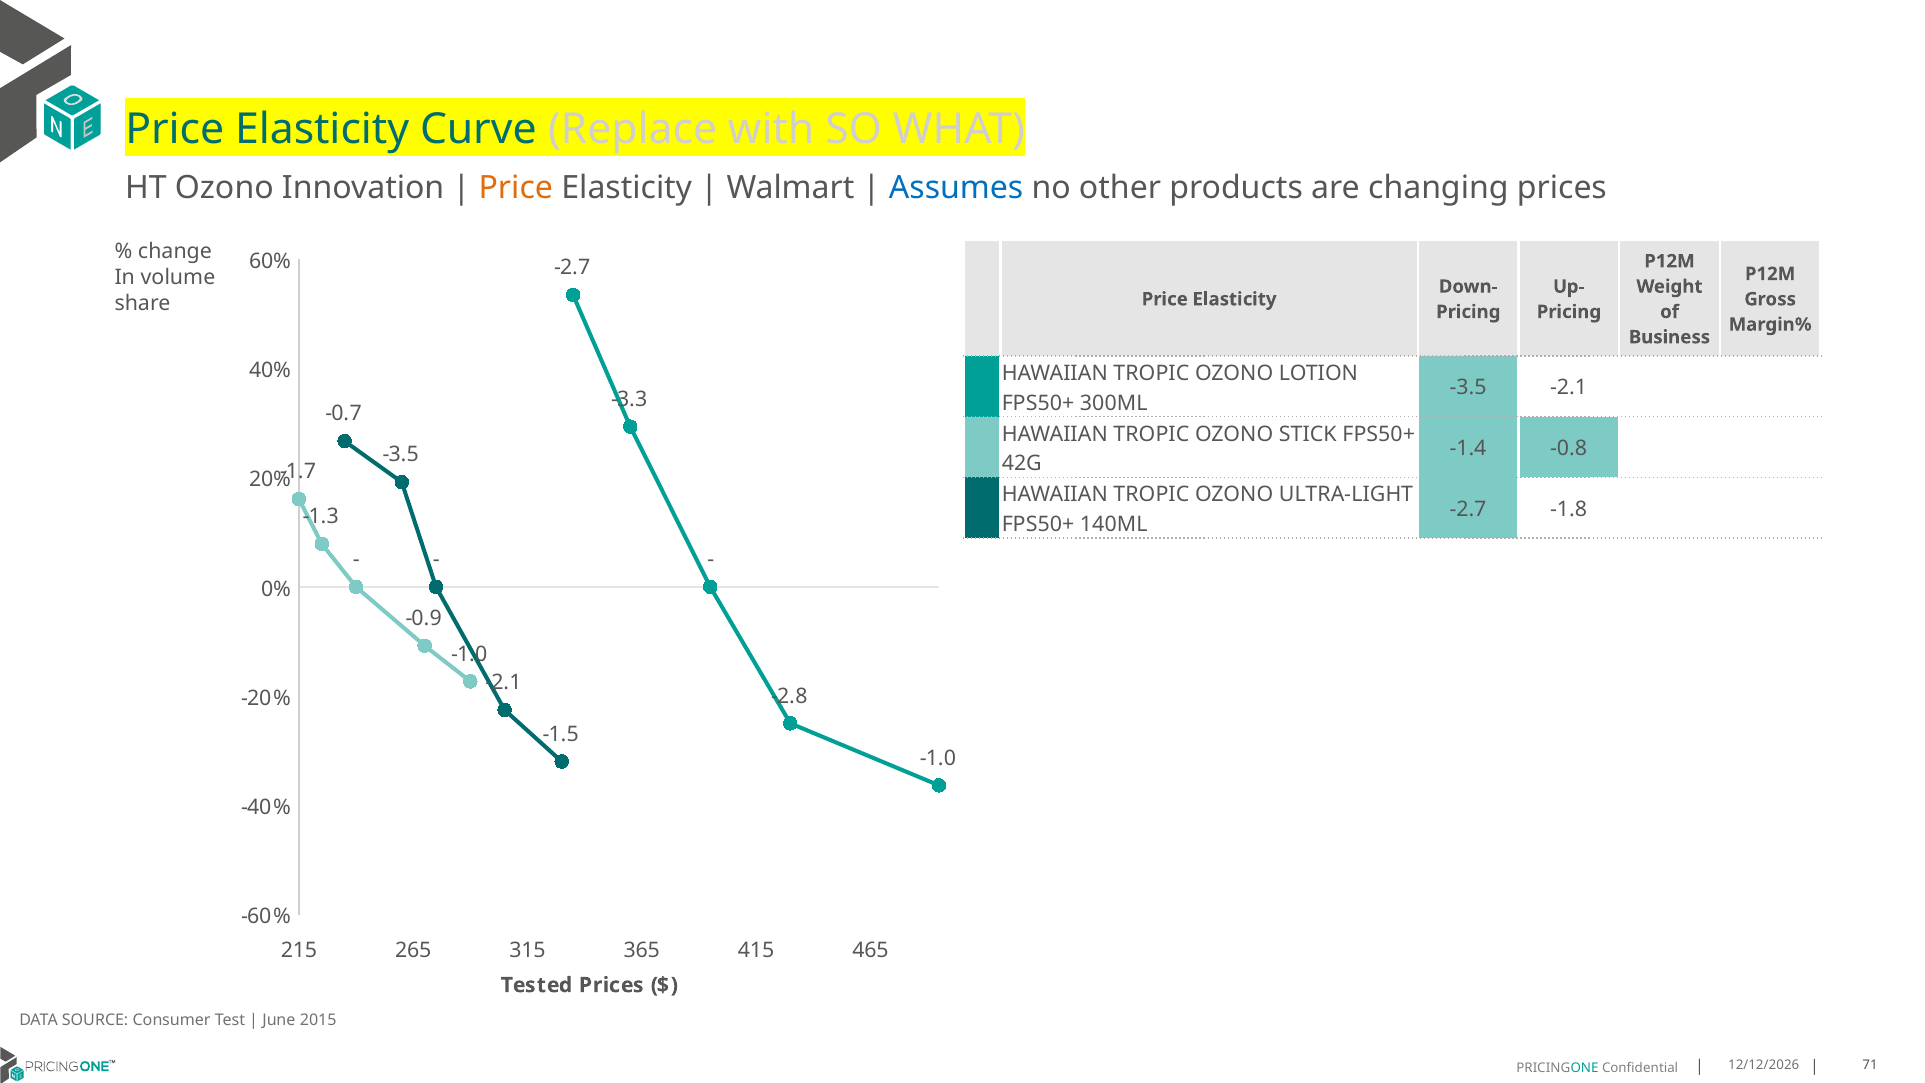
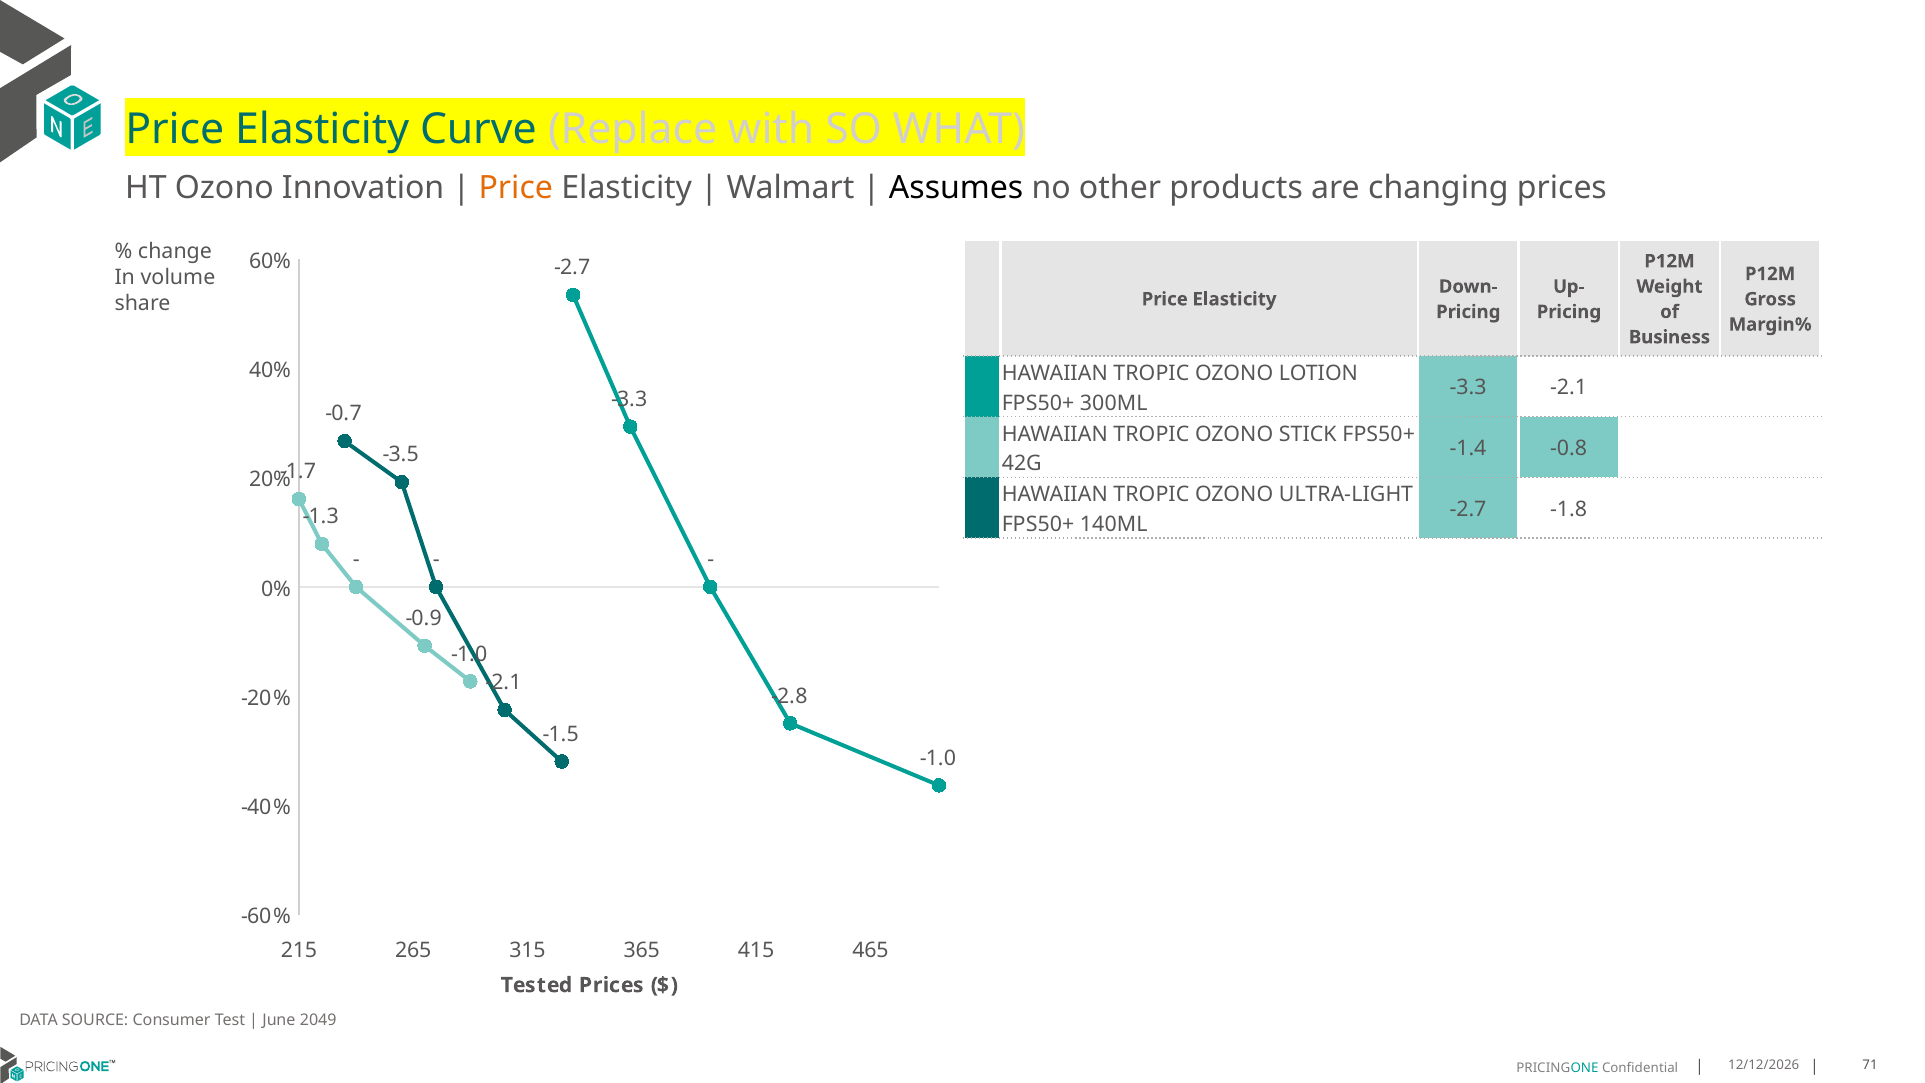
Assumes colour: blue -> black (956, 188)
-3.5: -3.5 -> -3.3 (1468, 388)
2015: 2015 -> 2049 (318, 1020)
